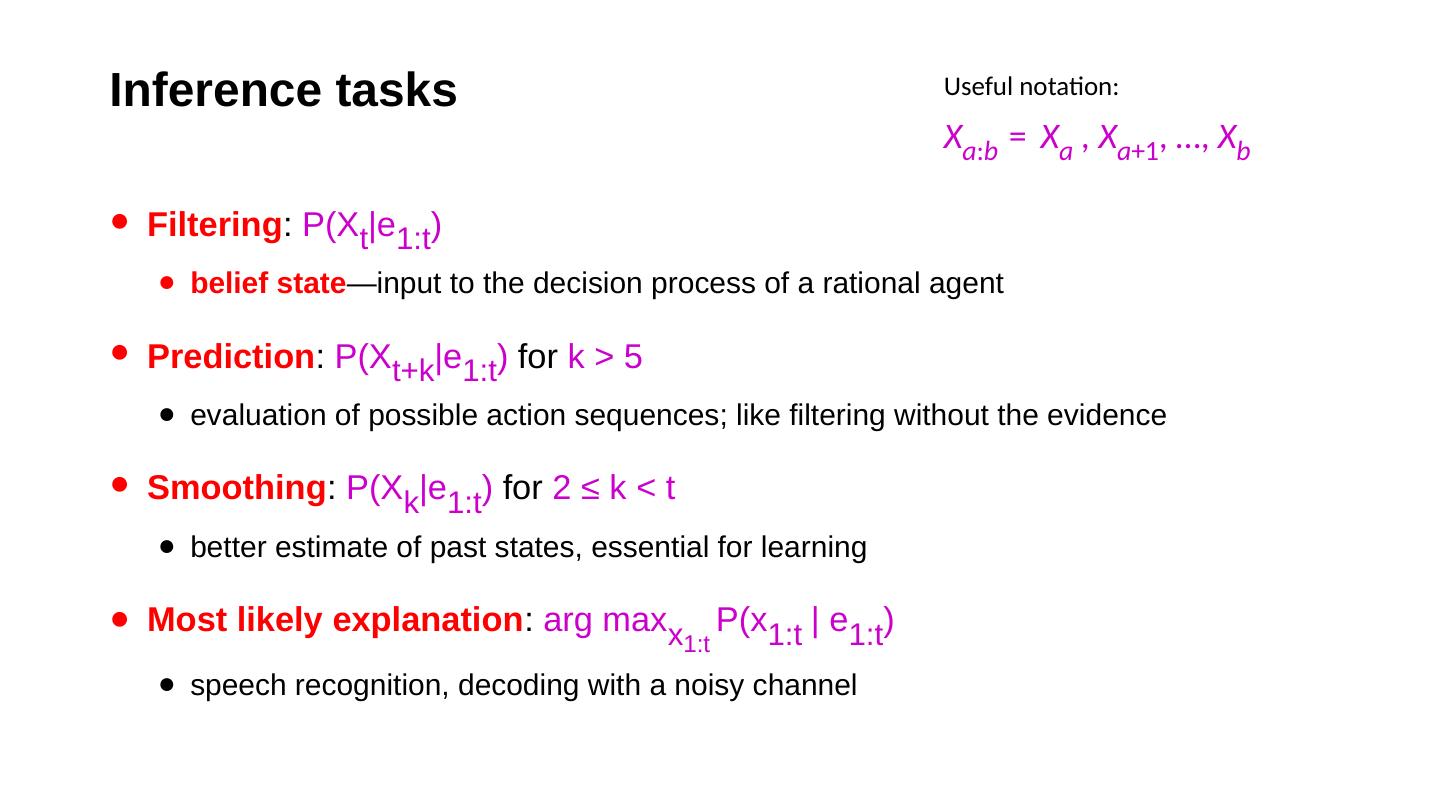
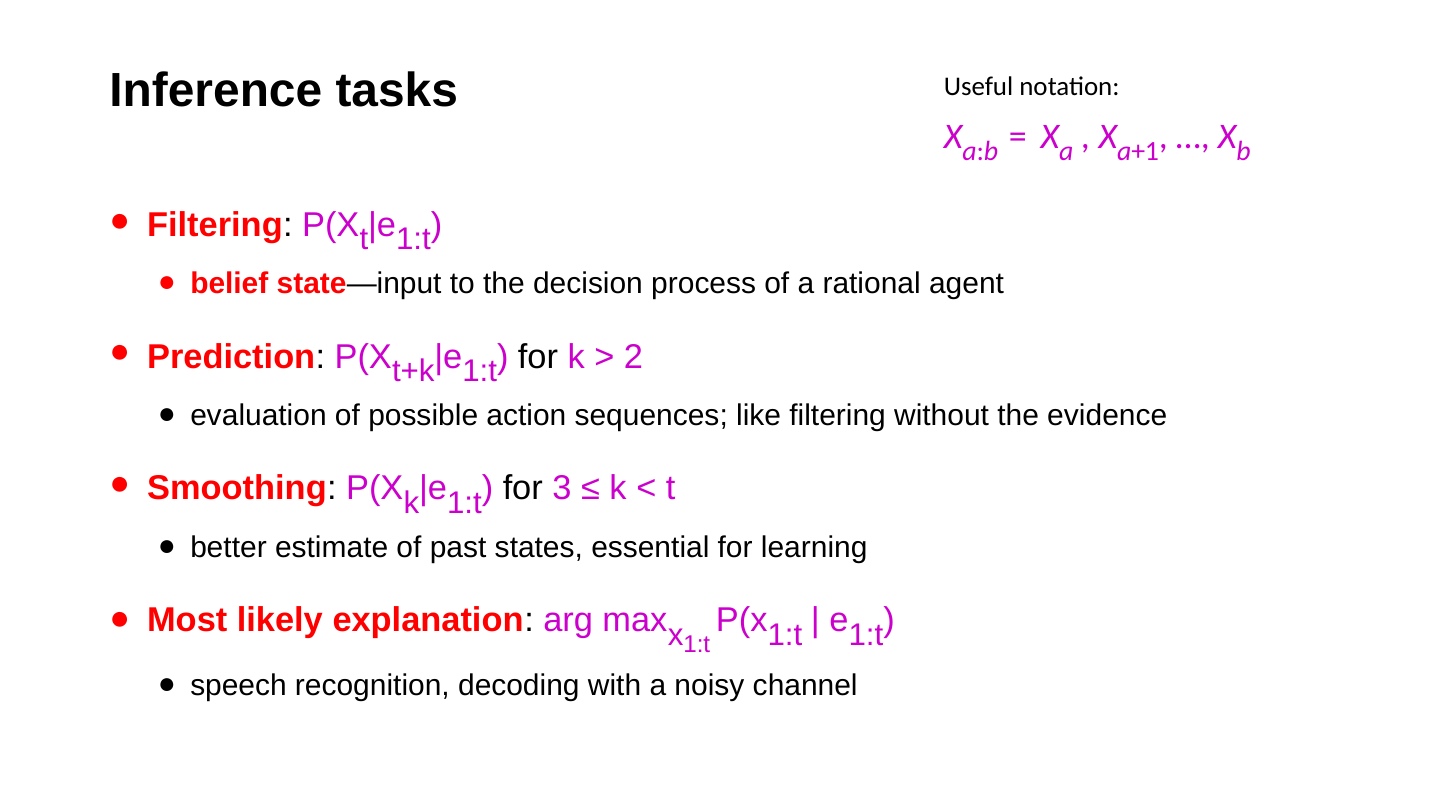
5: 5 -> 2 (633, 357)
2: 2 -> 3 (562, 488)
